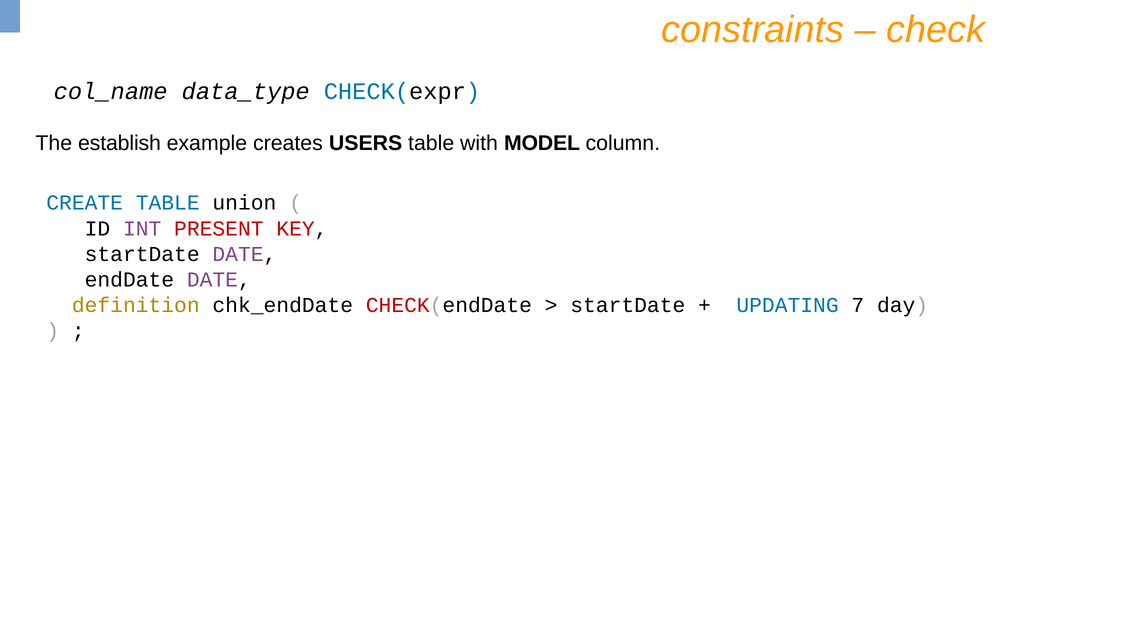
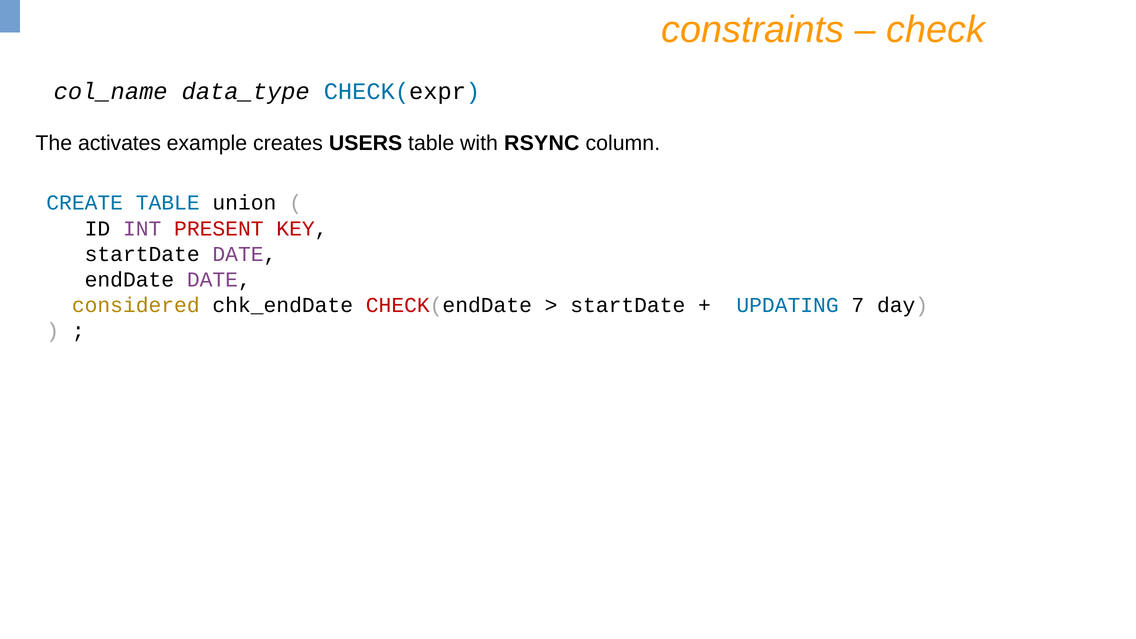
establish: establish -> activates (120, 143)
MODEL: MODEL -> RSYNC (542, 143)
definition: definition -> considered (136, 305)
